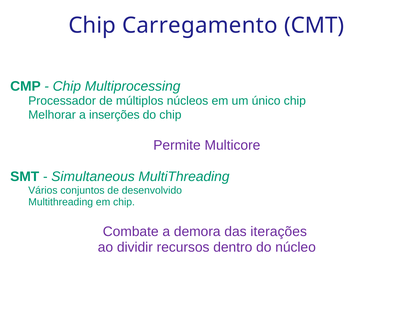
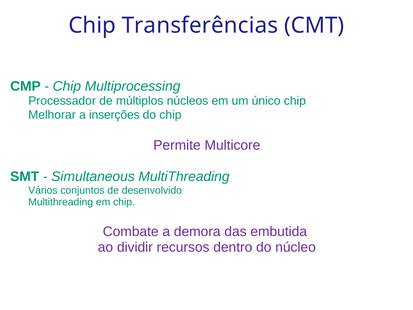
Carregamento: Carregamento -> Transferências (200, 25)
iterações: iterações -> embutida (279, 231)
